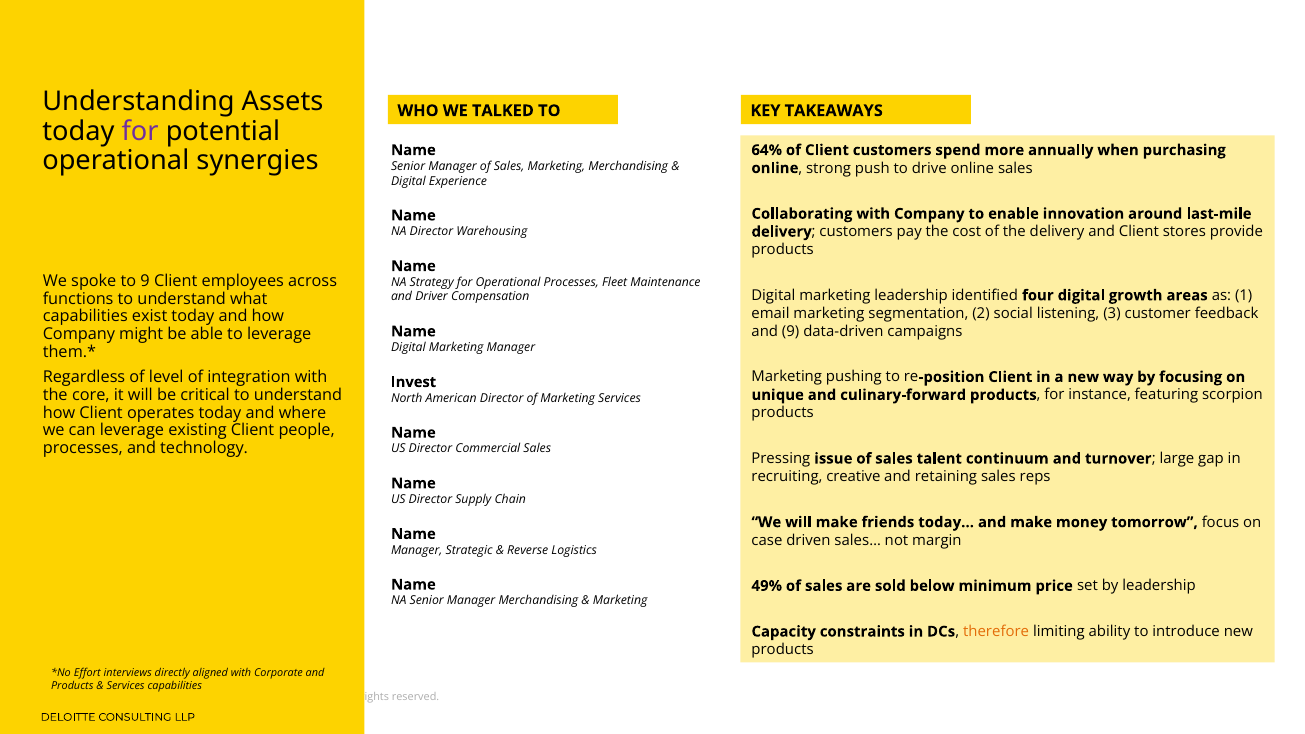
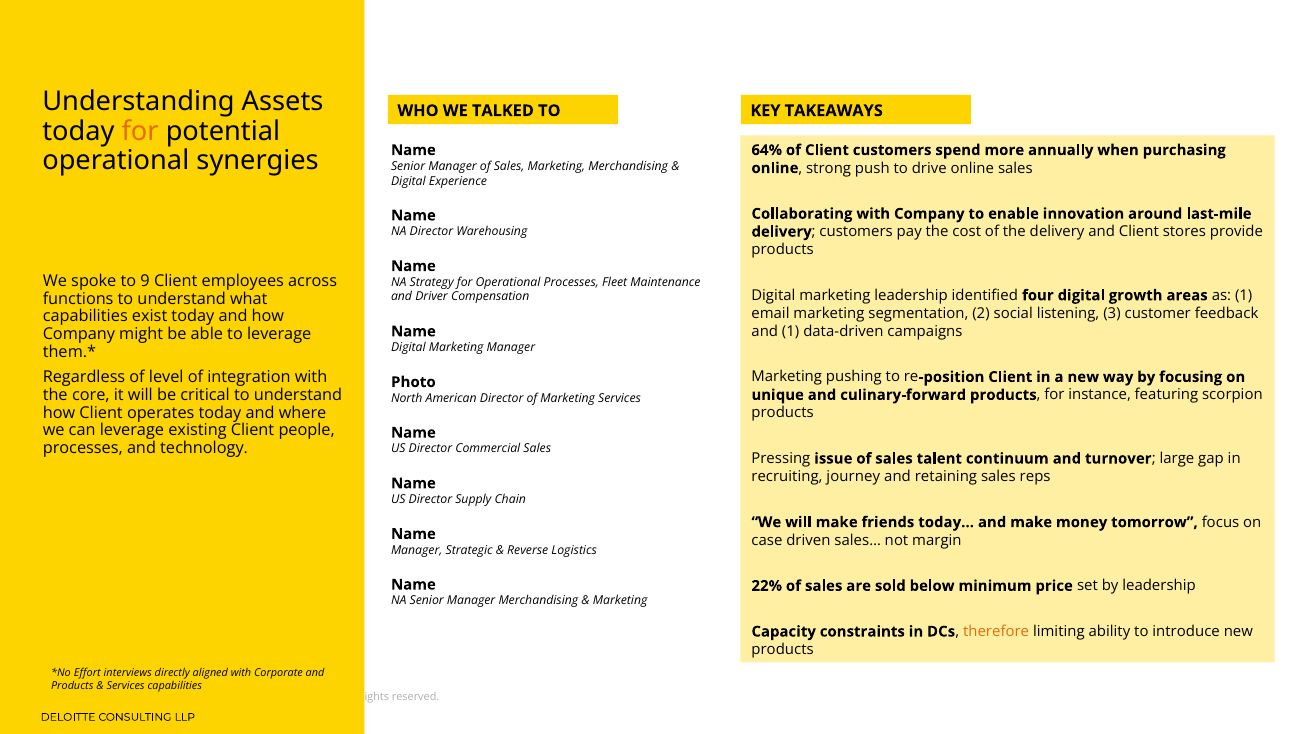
for colour: purple -> orange (140, 131)
and 9: 9 -> 1 (791, 331)
Invest: Invest -> Photo (413, 382)
creative: creative -> journey (853, 477)
49%: 49% -> 22% (767, 586)
